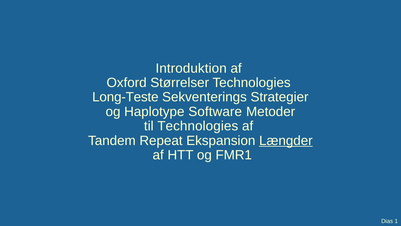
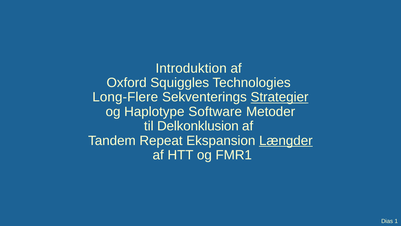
Størrelser: Størrelser -> Squiggles (180, 83)
Long-Teste: Long-Teste -> Long-Flere (125, 97)
Strategier underline: none -> present (280, 97)
til Technologies: Technologies -> Delkonklusion (198, 126)
